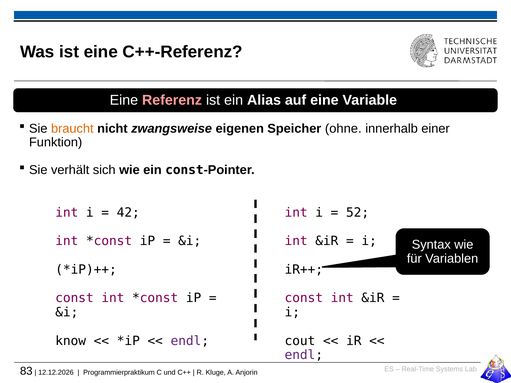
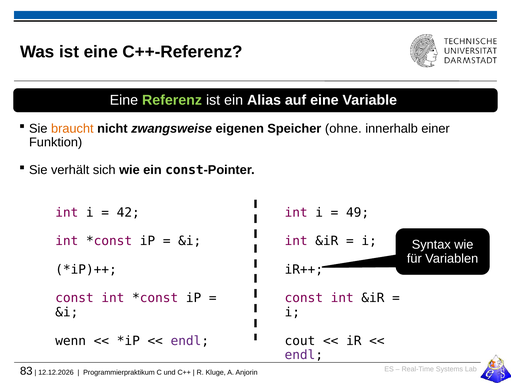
Referenz colour: pink -> light green (172, 100)
52: 52 -> 49 (358, 213)
know: know -> wenn (71, 341)
